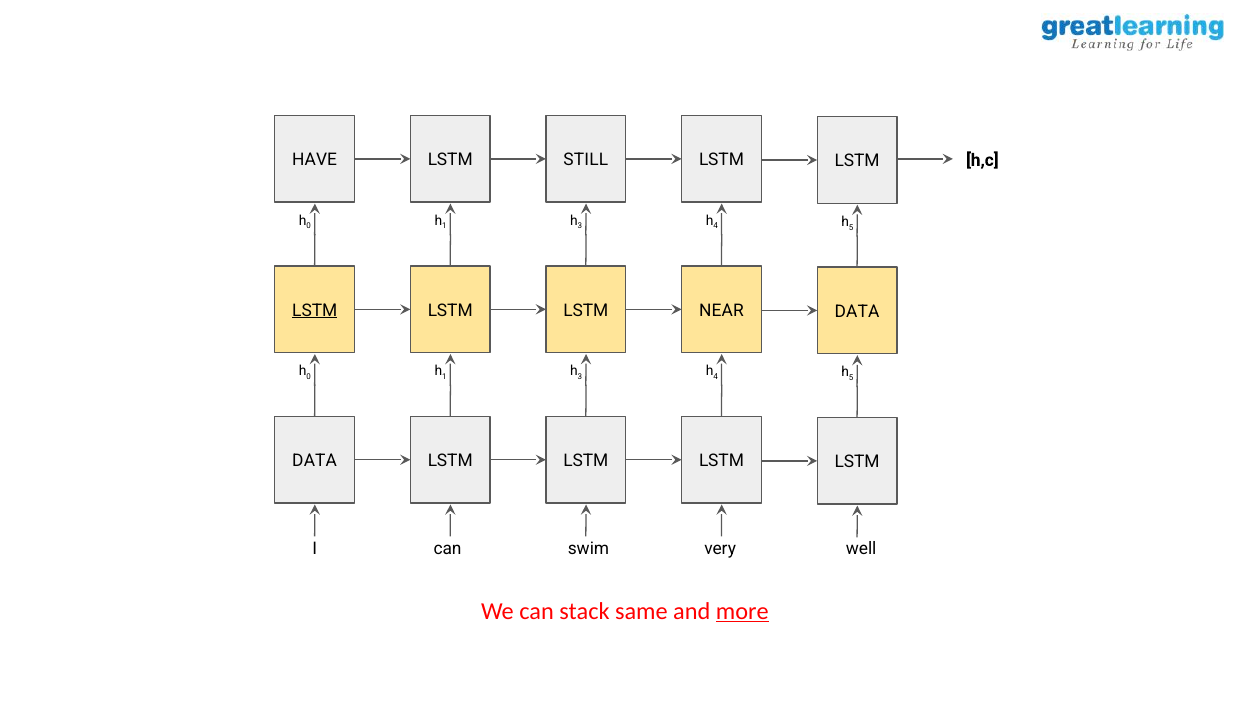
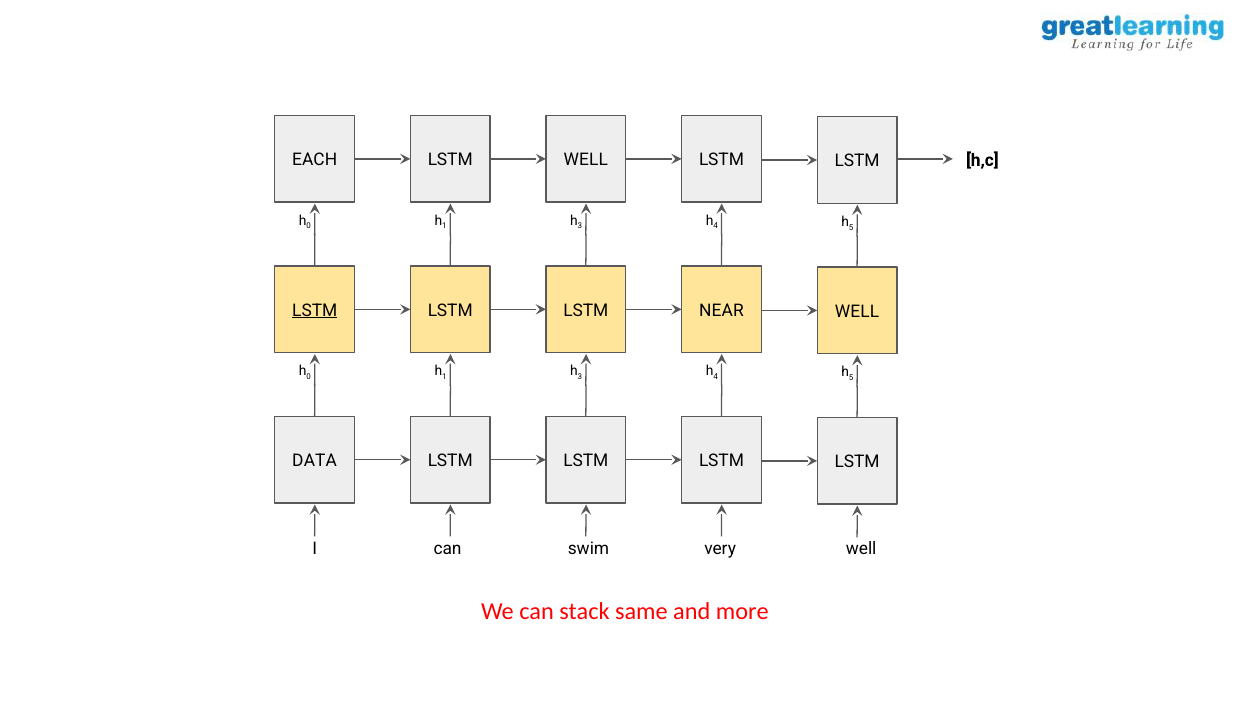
HAVE: HAVE -> EACH (315, 160)
LSTM STILL: STILL -> WELL (586, 160)
DATA: DATA -> WELL (857, 312)
more underline: present -> none (742, 611)
